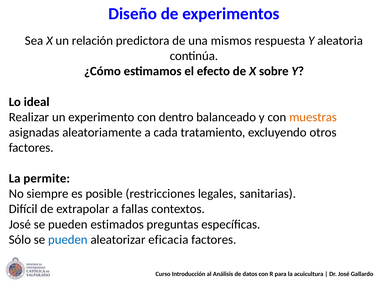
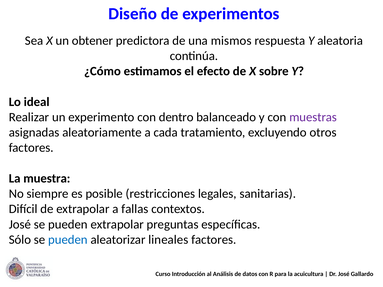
relación: relación -> obtener (92, 41)
muestras colour: orange -> purple (313, 117)
permite: permite -> muestra (47, 179)
pueden estimados: estimados -> extrapolar (117, 224)
eficacia: eficacia -> lineales (168, 240)
